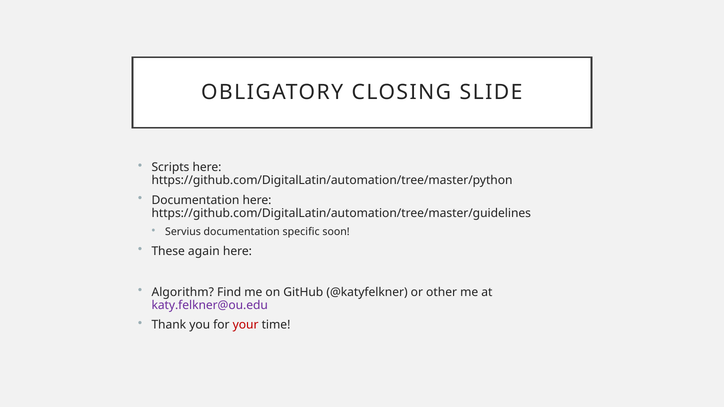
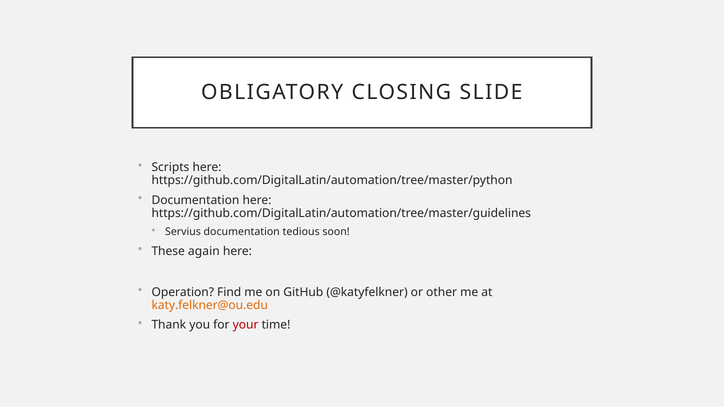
specific: specific -> tedious (301, 232)
Algorithm: Algorithm -> Operation (183, 292)
katy.felkner@ou.edu colour: purple -> orange (210, 305)
